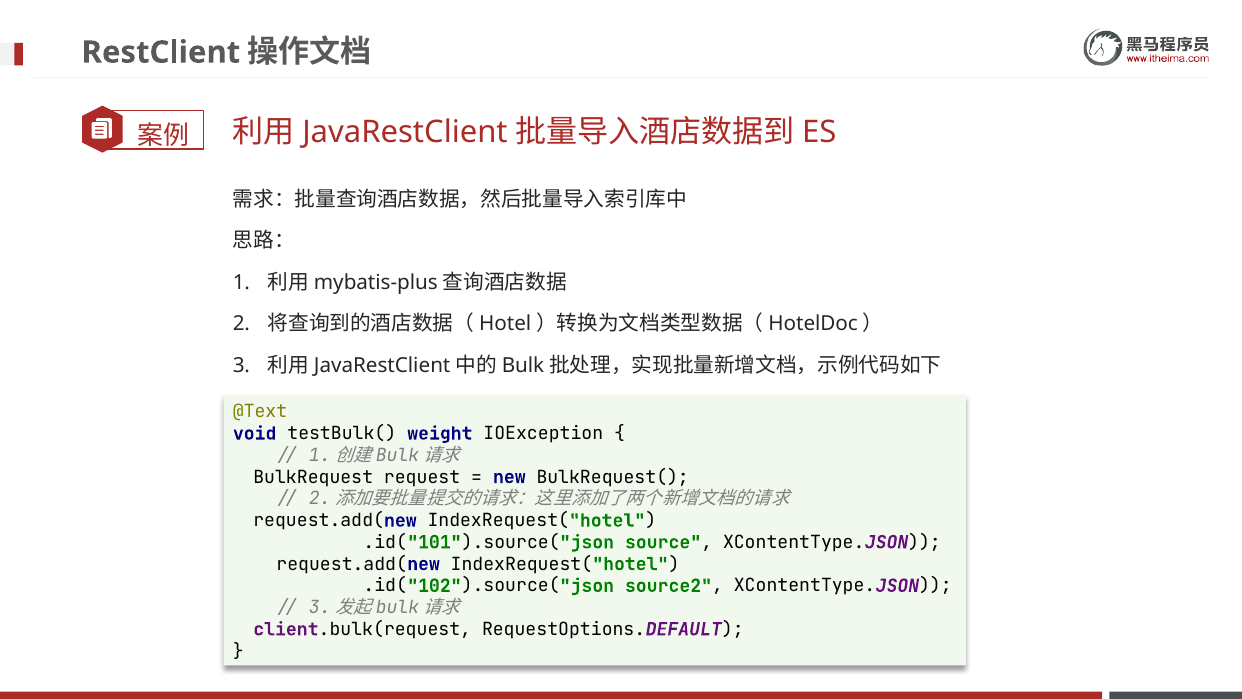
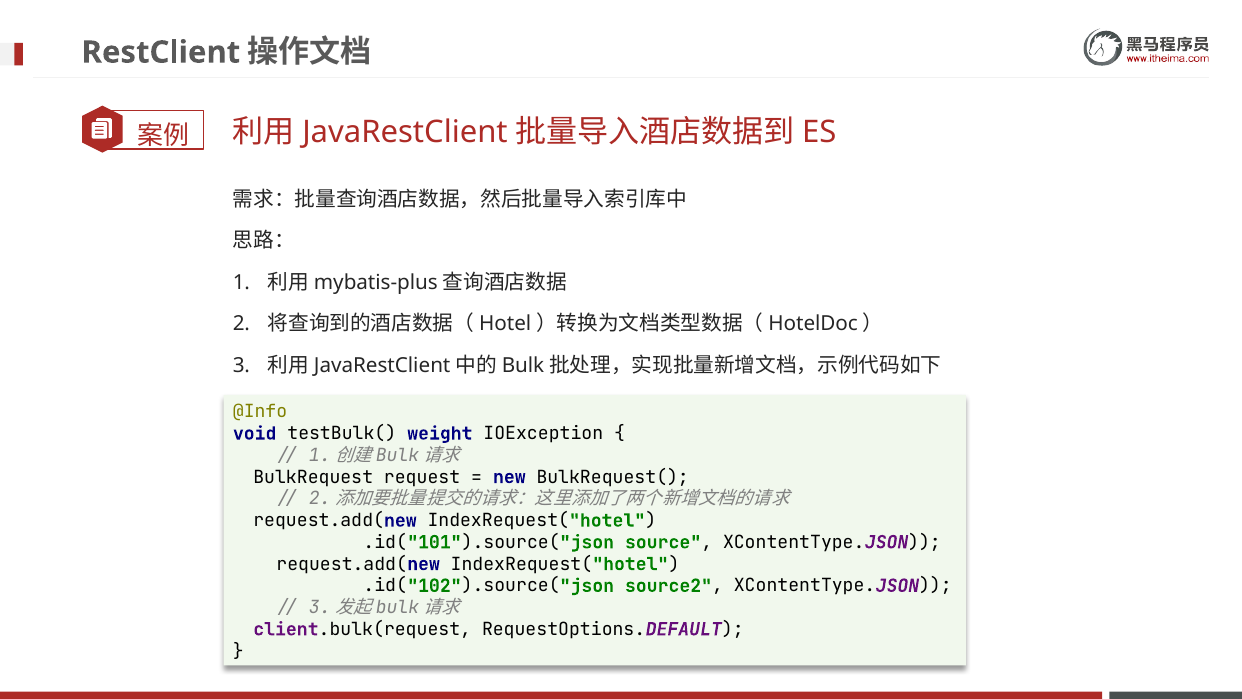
@Text: @Text -> @Info (260, 412)
